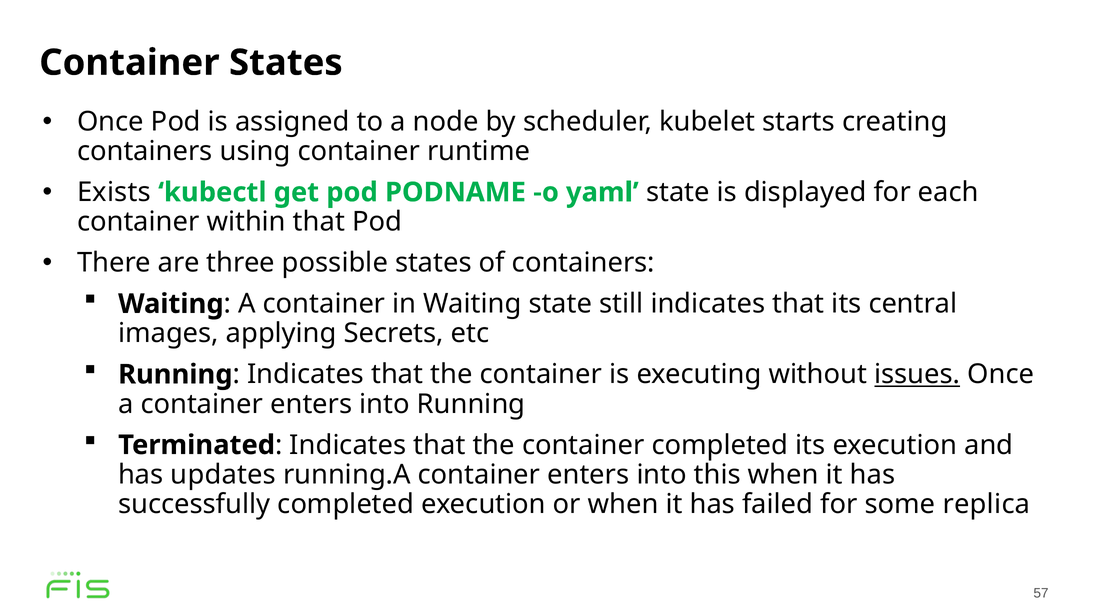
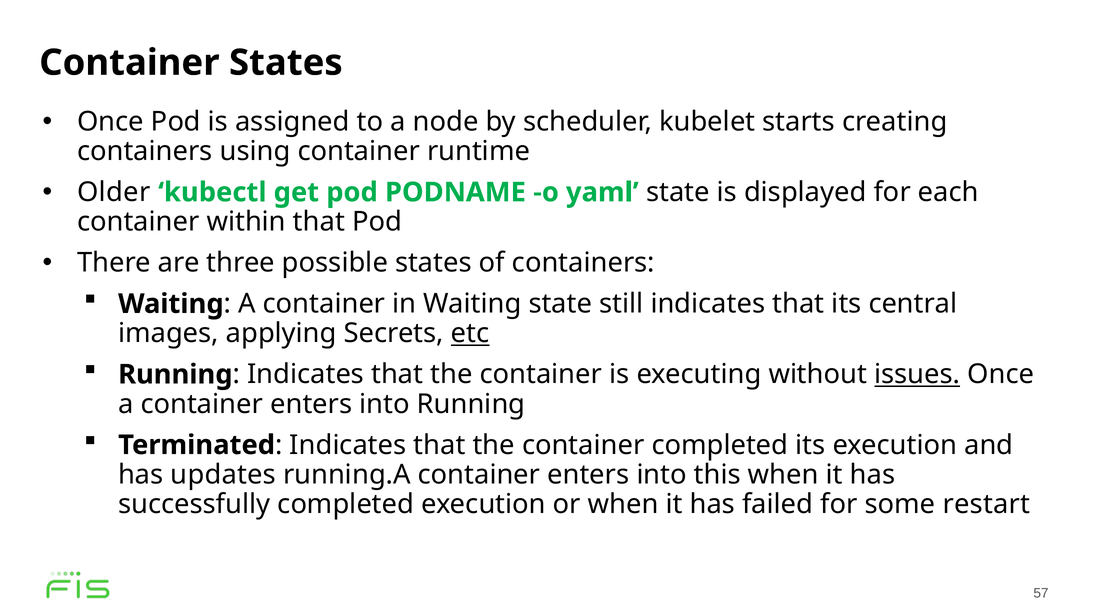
Exists: Exists -> Older (114, 192)
etc underline: none -> present (470, 333)
replica: replica -> restart (986, 504)
